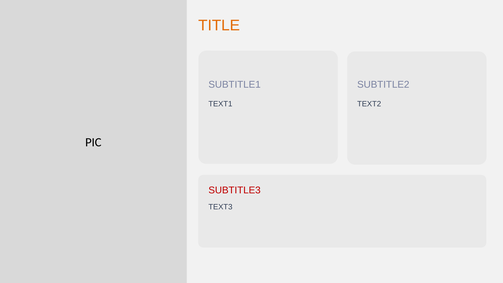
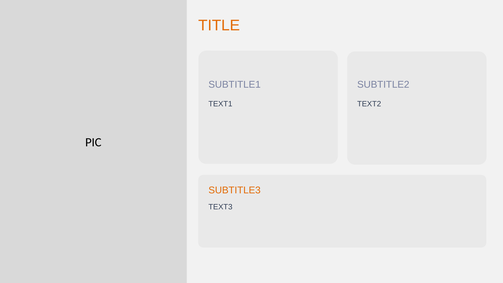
SUBTITLE3 colour: red -> orange (235, 190)
